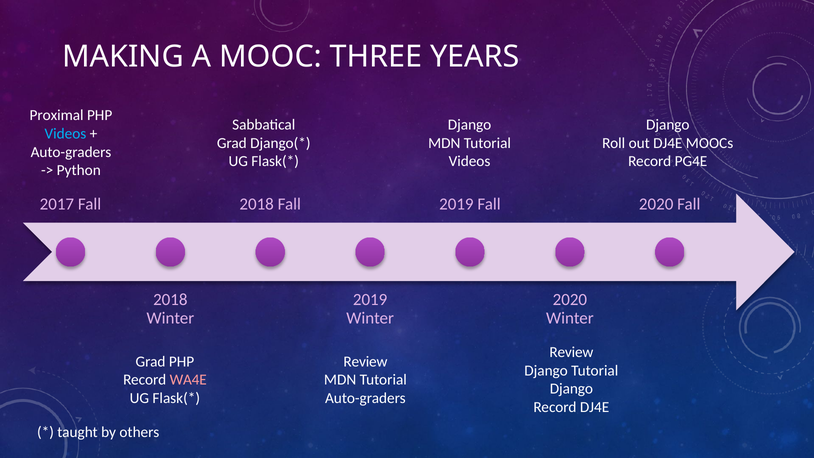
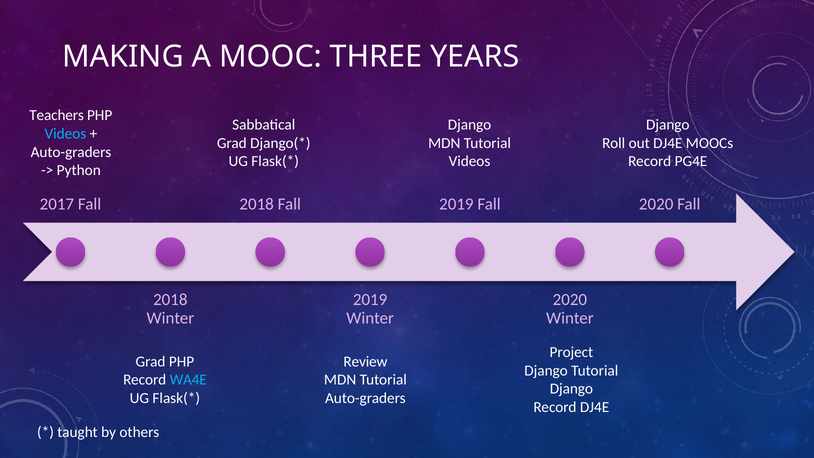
Proximal: Proximal -> Teachers (57, 115)
Review: Review -> Project (571, 352)
WA4E colour: pink -> light blue (188, 380)
